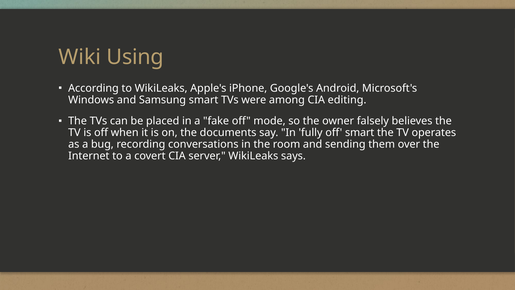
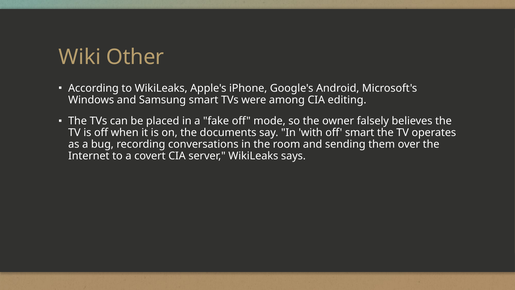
Using: Using -> Other (135, 57)
fully: fully -> with (311, 133)
